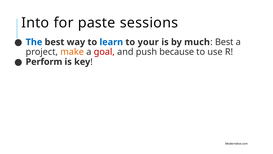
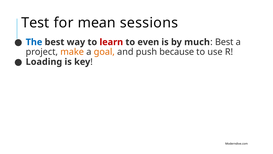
Into: Into -> Test (35, 23)
paste: paste -> mean (97, 23)
learn colour: blue -> red (111, 42)
your: your -> even (148, 42)
goal colour: red -> orange (104, 52)
Perform: Perform -> Loading (44, 62)
